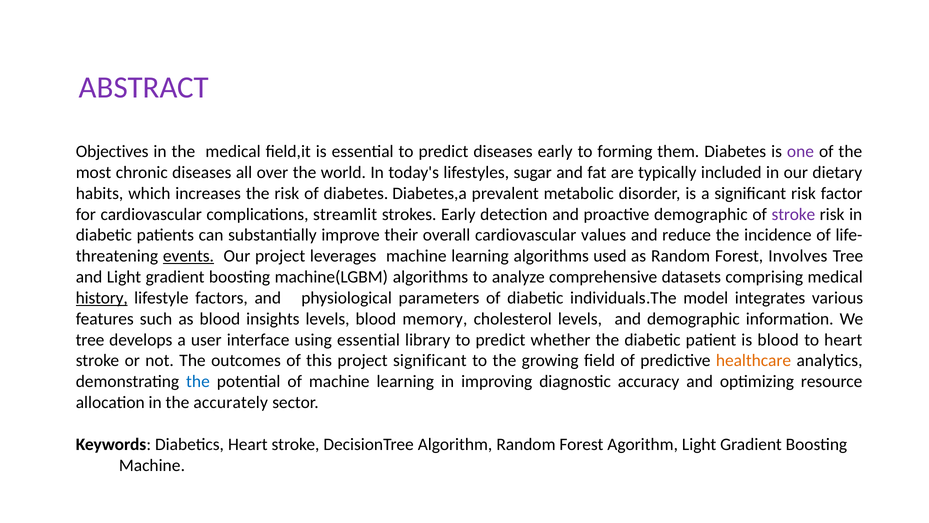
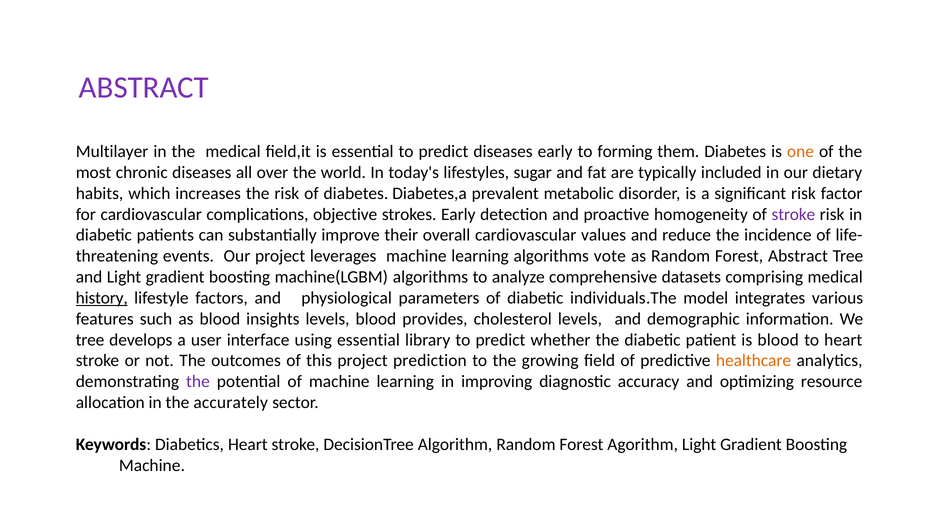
Objectives: Objectives -> Multilayer (112, 151)
one colour: purple -> orange (800, 151)
streamlit: streamlit -> objective (345, 214)
proactive demographic: demographic -> homogeneity (701, 214)
events underline: present -> none (188, 256)
used: used -> vote (610, 256)
Forest Involves: Involves -> Abstract (798, 256)
memory: memory -> provides (435, 319)
project significant: significant -> prediction (430, 360)
the colour: blue -> purple (198, 381)
